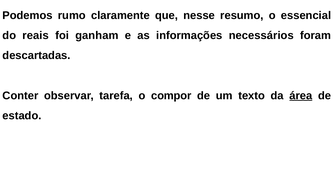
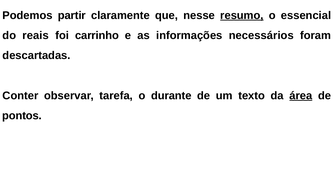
rumo: rumo -> partir (72, 15)
resumo underline: none -> present (242, 15)
ganham: ganham -> carrinho (97, 35)
compor: compor -> durante (171, 96)
estado: estado -> pontos (22, 116)
